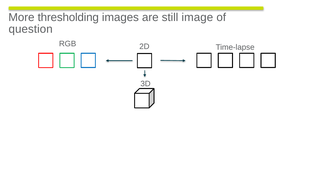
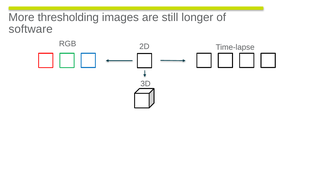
image: image -> longer (197, 18)
question: question -> software (31, 29)
